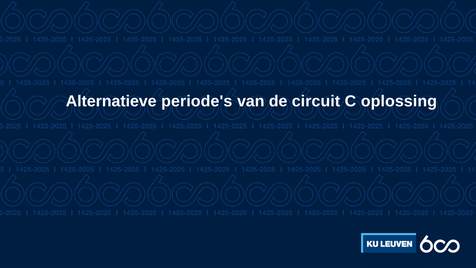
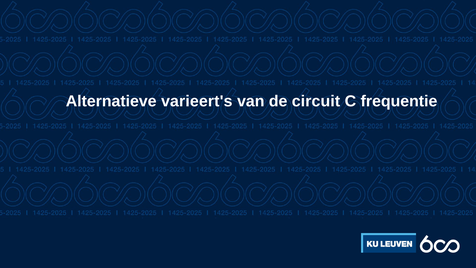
periode's: periode's -> varieert's (197, 101)
oplossing: oplossing -> frequentie (399, 101)
